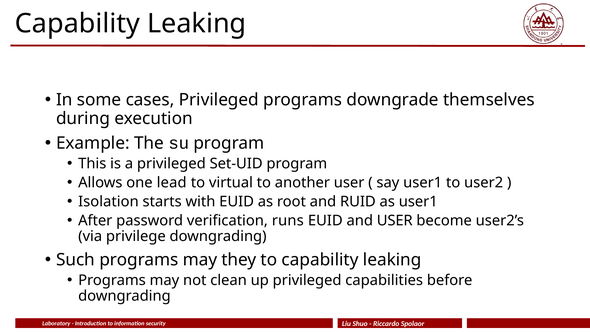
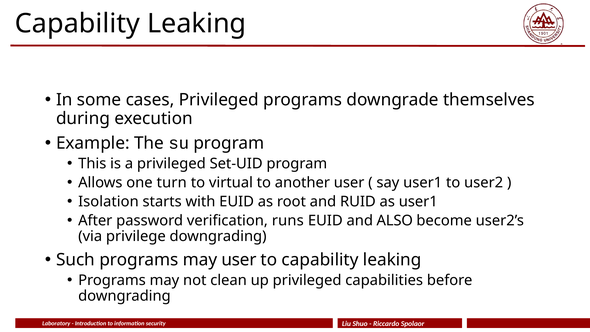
lead: lead -> turn (172, 182)
and USER: USER -> ALSO (395, 220)
may they: they -> user (239, 260)
